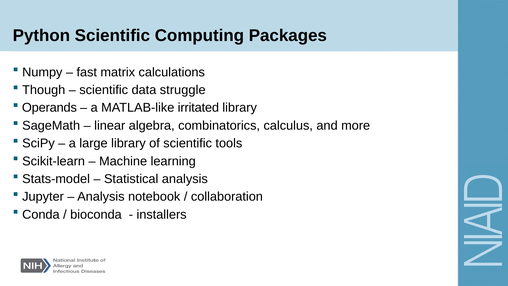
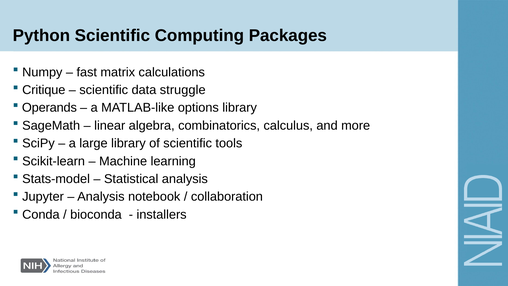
Though: Though -> Critique (44, 90)
irritated: irritated -> options (198, 108)
